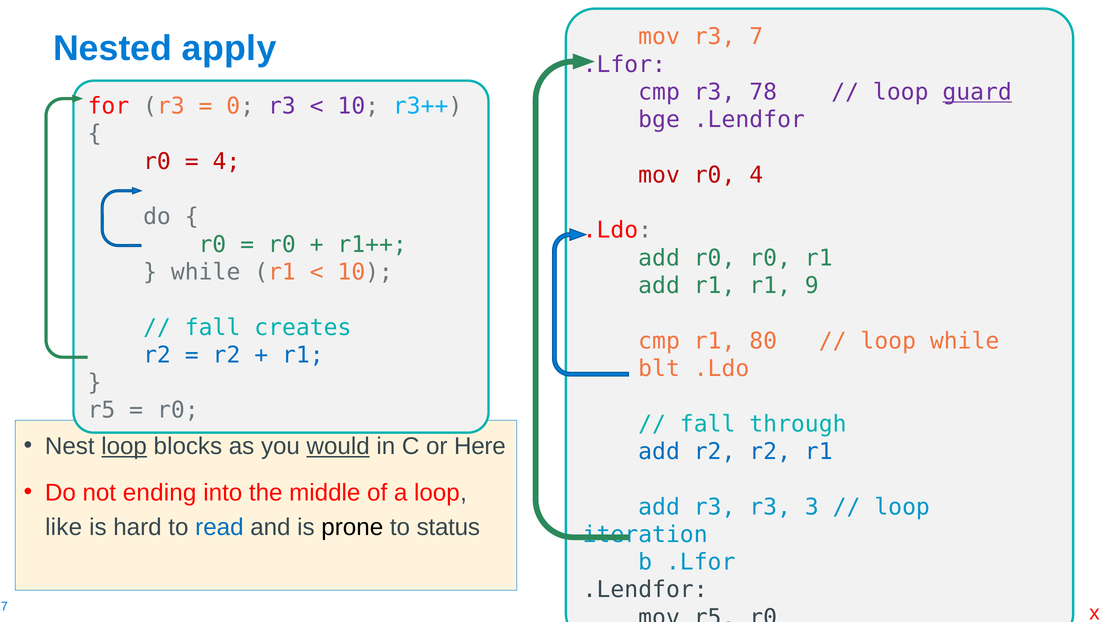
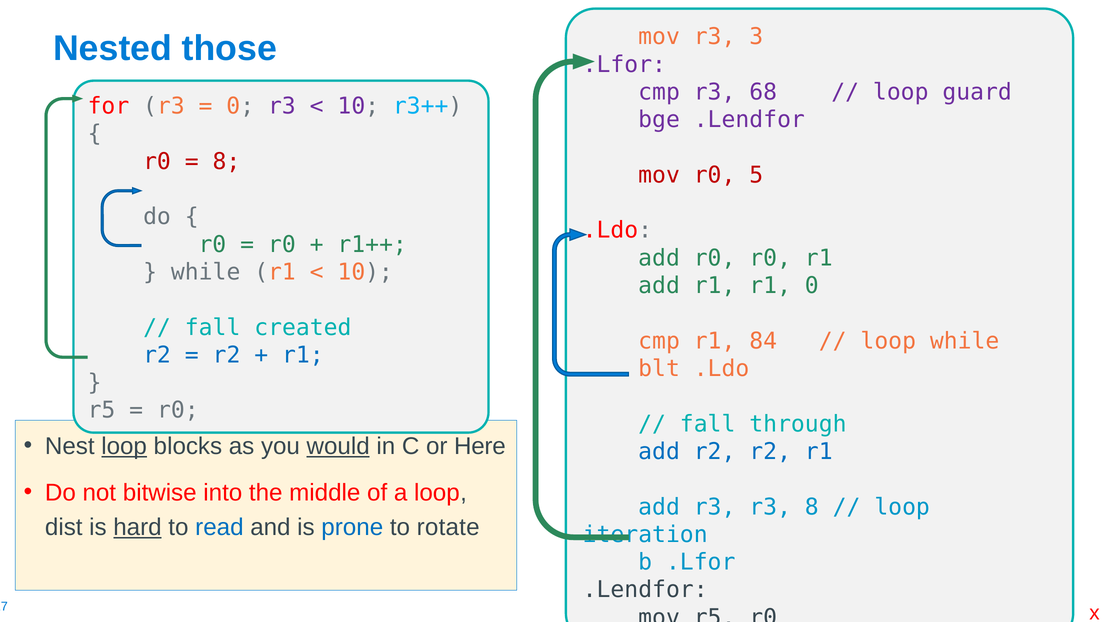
7: 7 -> 3 (756, 37)
apply: apply -> those (229, 48)
78: 78 -> 68 (763, 92)
guard underline: present -> none (977, 92)
4: 4 -> 8 (226, 161)
r0 4: 4 -> 5 (756, 175)
r1 9: 9 -> 0 (812, 285)
creates: creates -> created (303, 327)
80: 80 -> 84 (763, 341)
ending: ending -> bitwise (160, 492)
r3 3: 3 -> 8 (812, 507)
like: like -> dist (64, 527)
hard underline: none -> present (137, 527)
prone colour: black -> blue (352, 527)
status: status -> rotate (448, 527)
